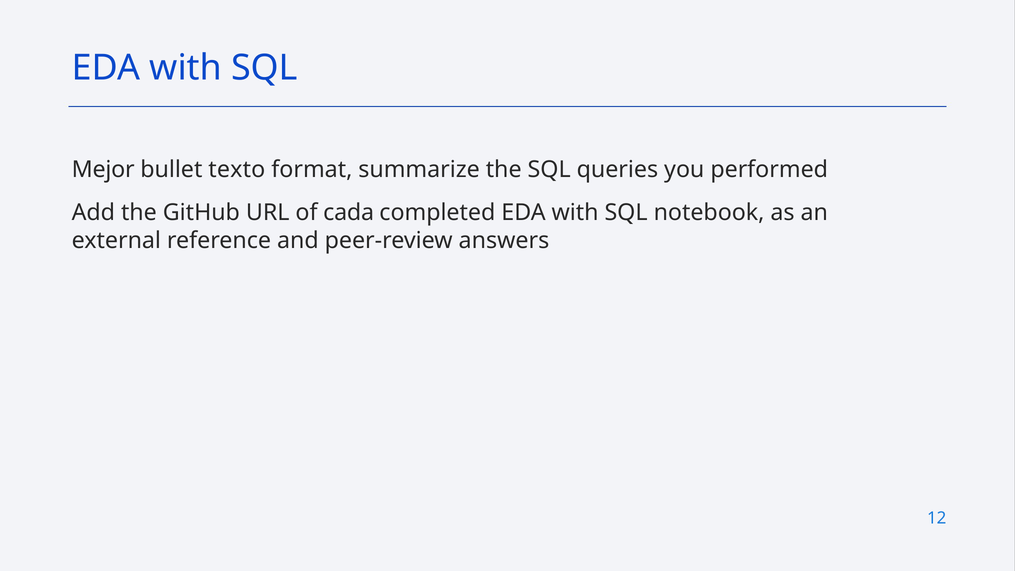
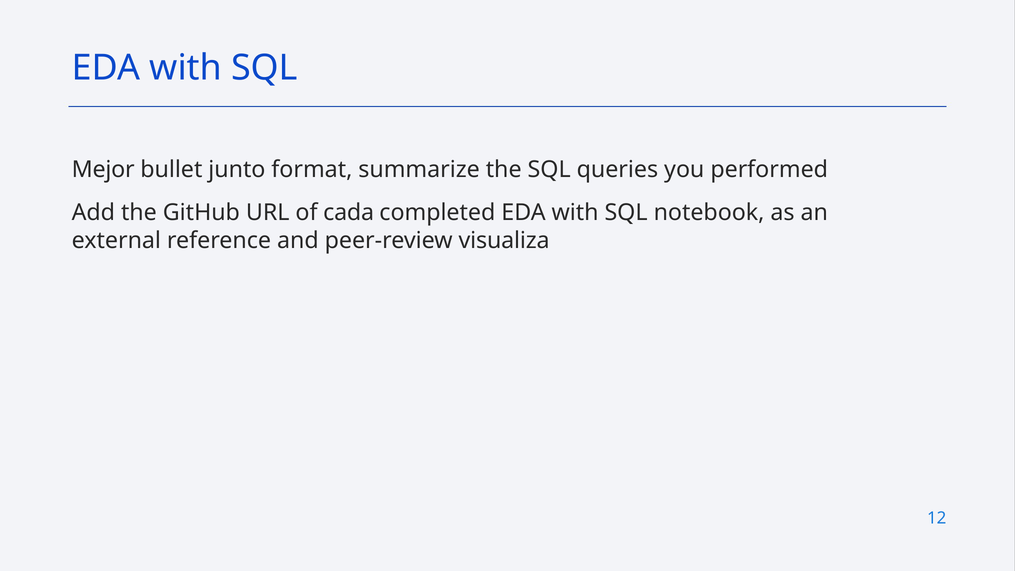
texto: texto -> junto (237, 170)
answers: answers -> visualiza (504, 240)
